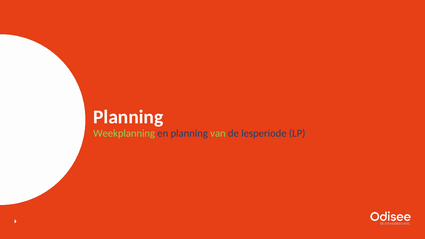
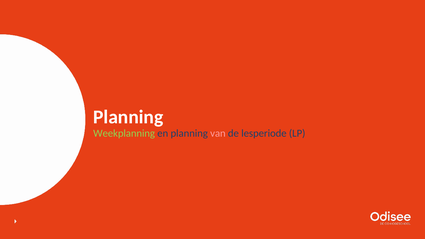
van colour: light green -> pink (218, 133)
